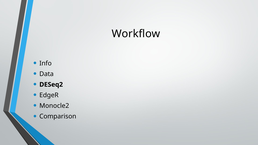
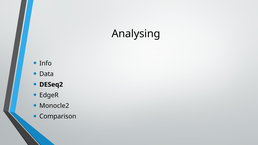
Workflow: Workflow -> Analysing (136, 34)
